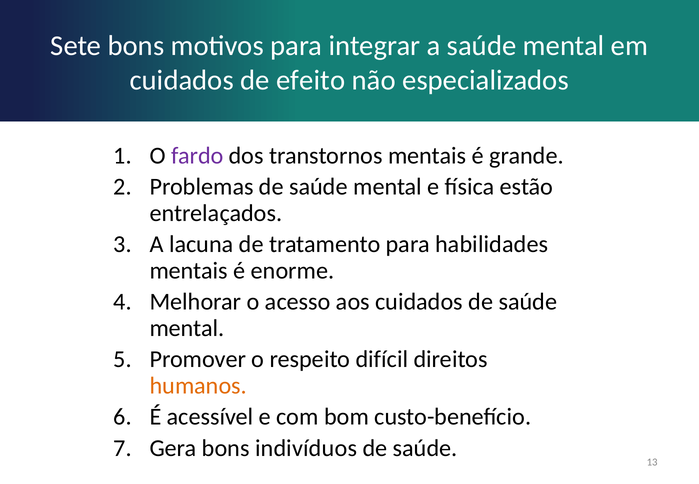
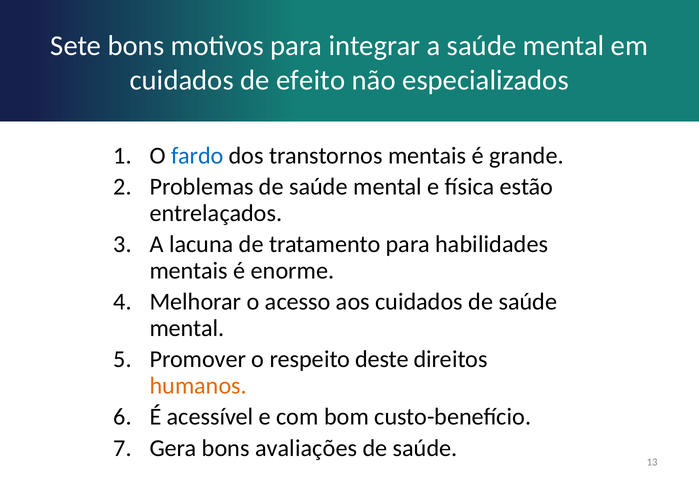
fardo colour: purple -> blue (197, 156)
difícil: difícil -> deste (382, 359)
indivíduos: indivíduos -> avaliações (306, 448)
